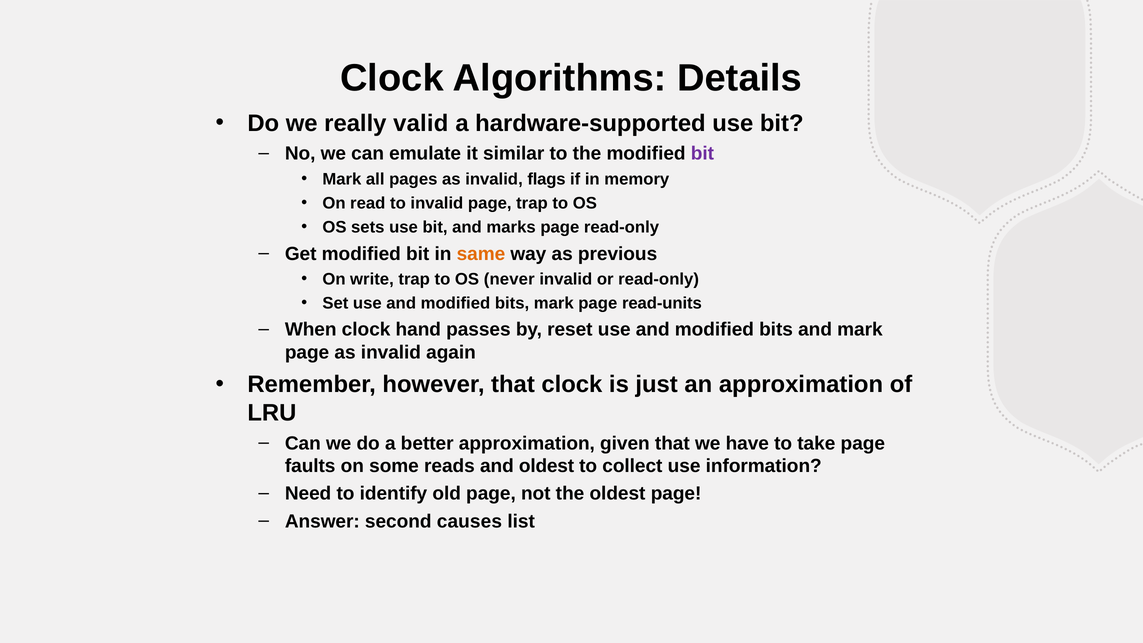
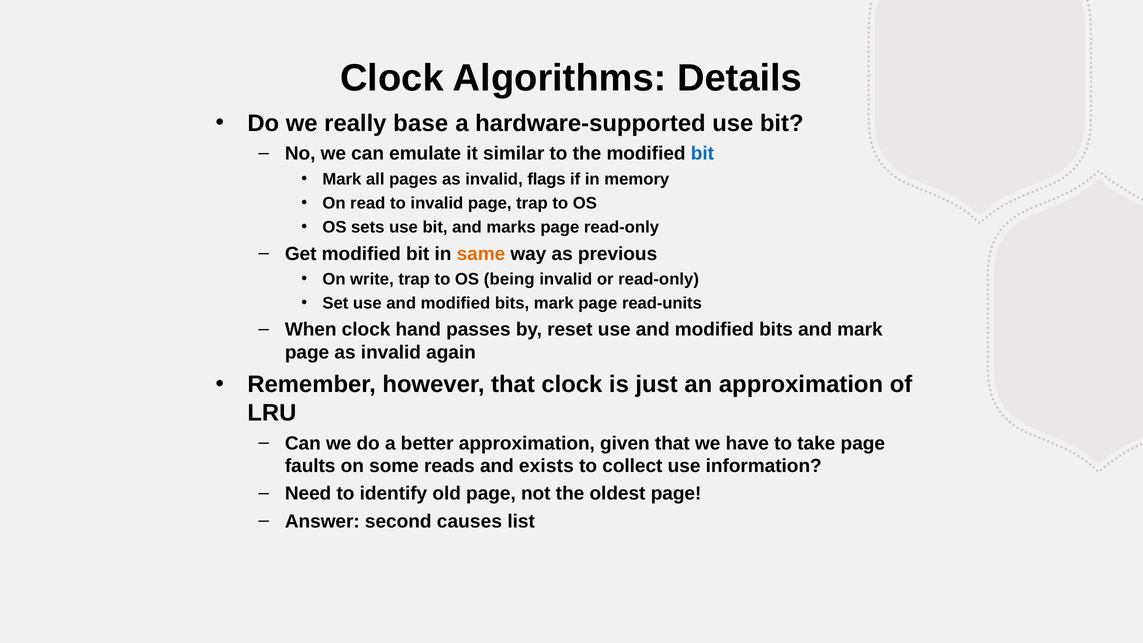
valid: valid -> base (421, 123)
bit colour: purple -> blue (702, 154)
never: never -> being (509, 279)
and oldest: oldest -> exists (546, 466)
